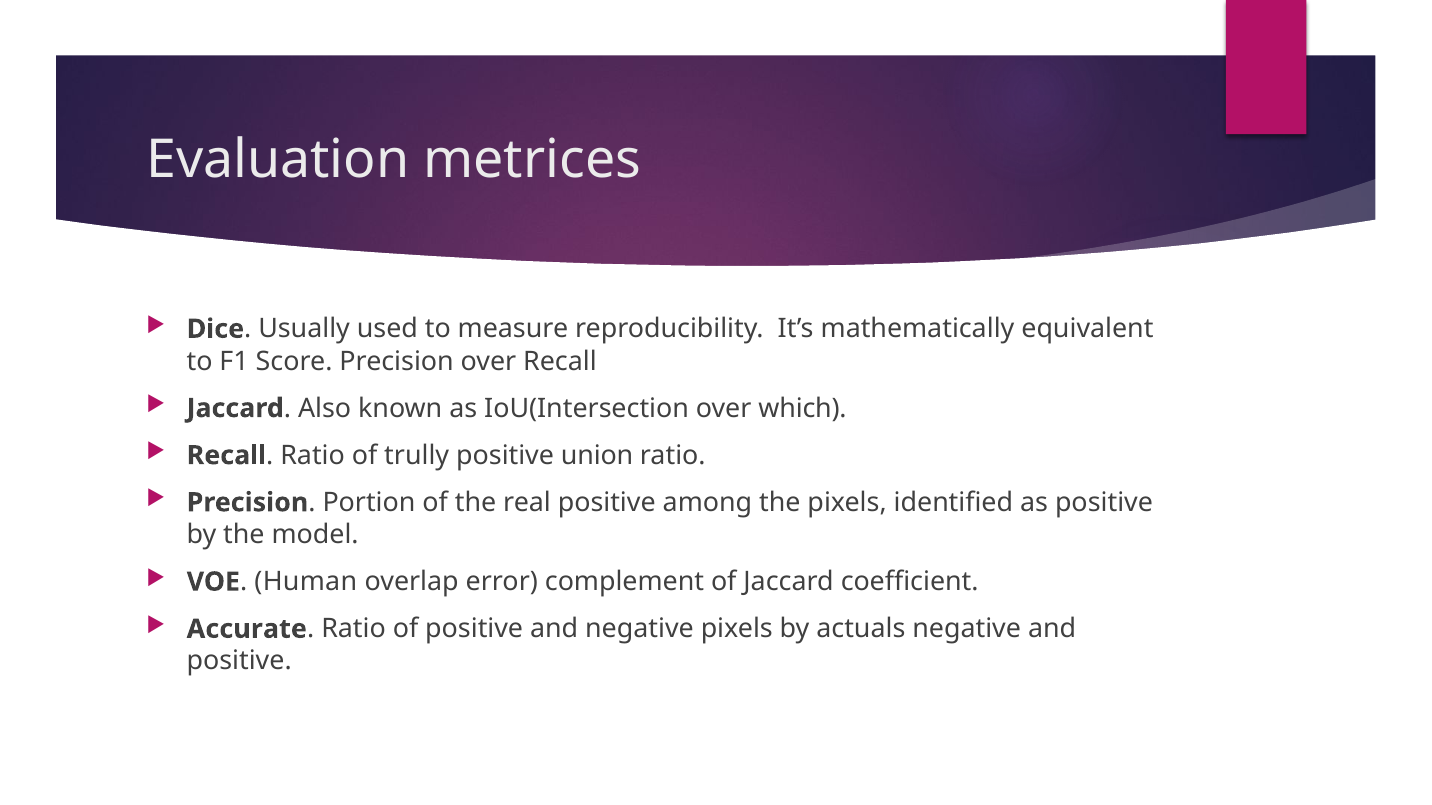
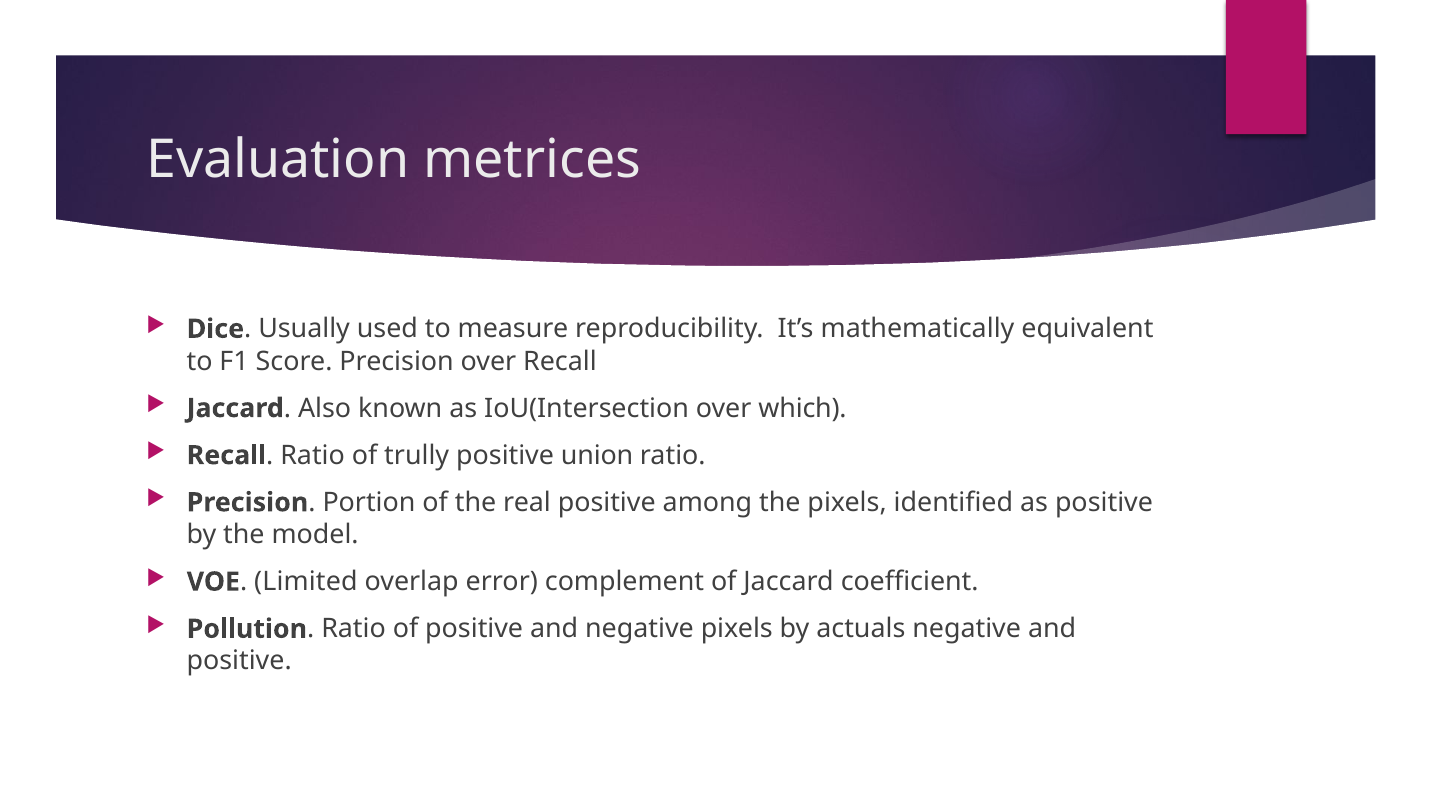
Human: Human -> Limited (306, 582)
Accurate: Accurate -> Pollution (247, 629)
